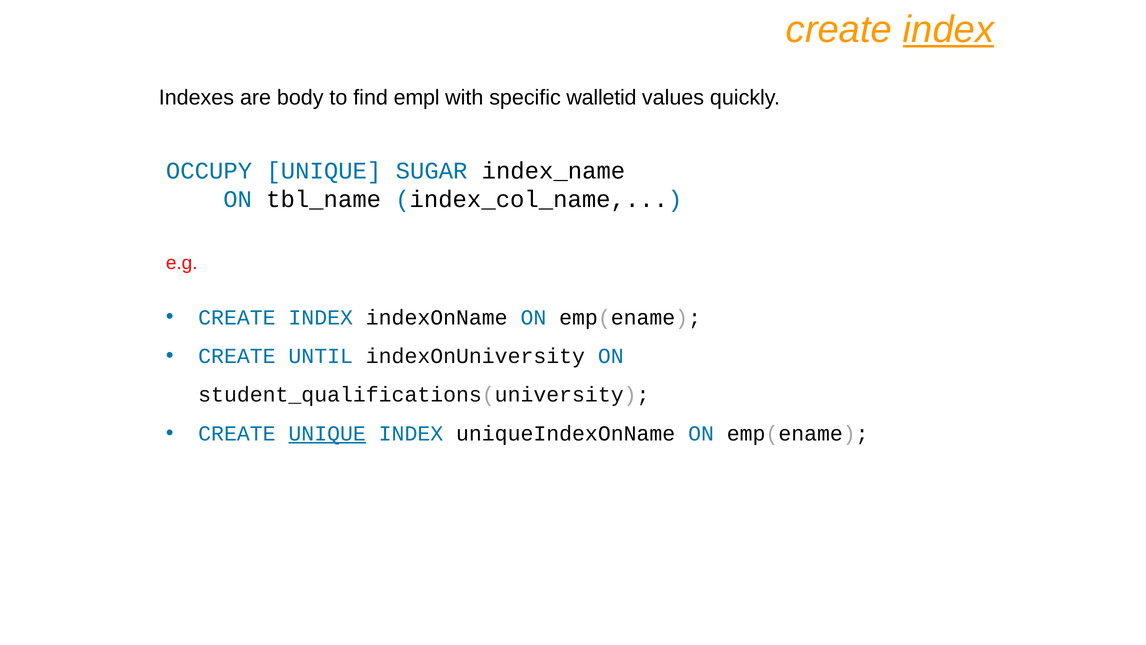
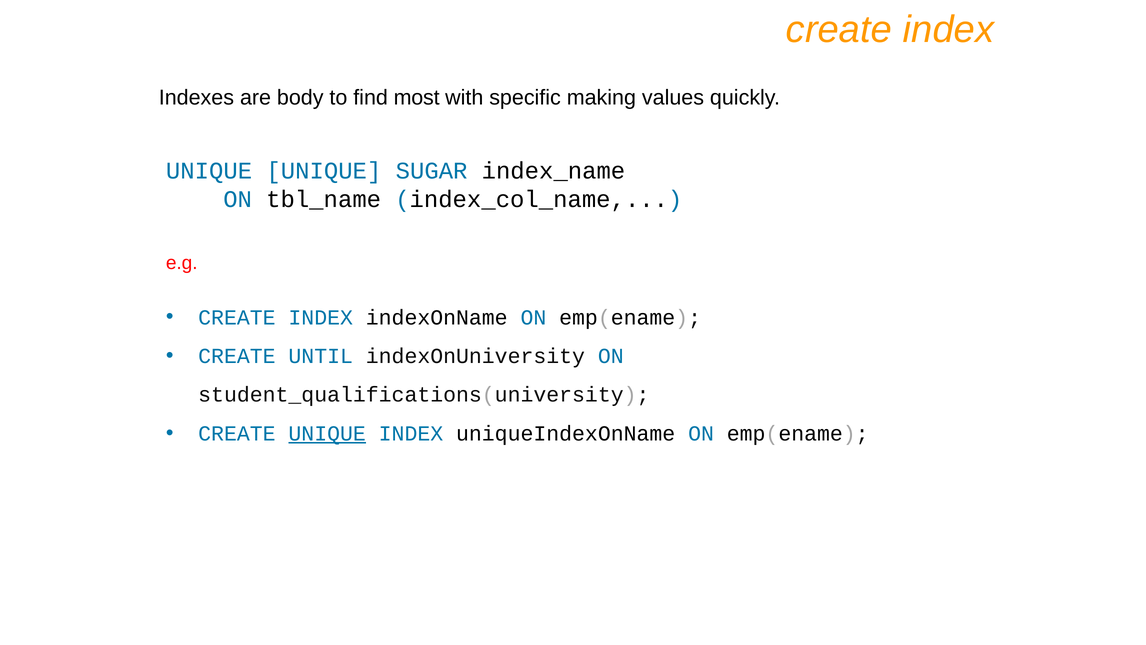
index underline: present -> none (948, 30)
empl: empl -> most (417, 97)
walletid: walletid -> making (601, 97)
OCCUPY: OCCUPY -> UNIQUE (209, 171)
